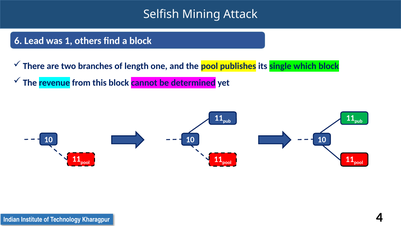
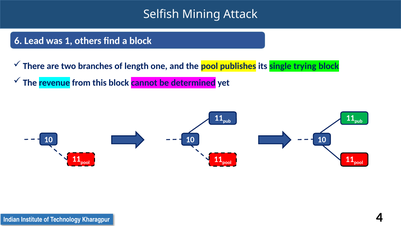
which: which -> trying (305, 66)
